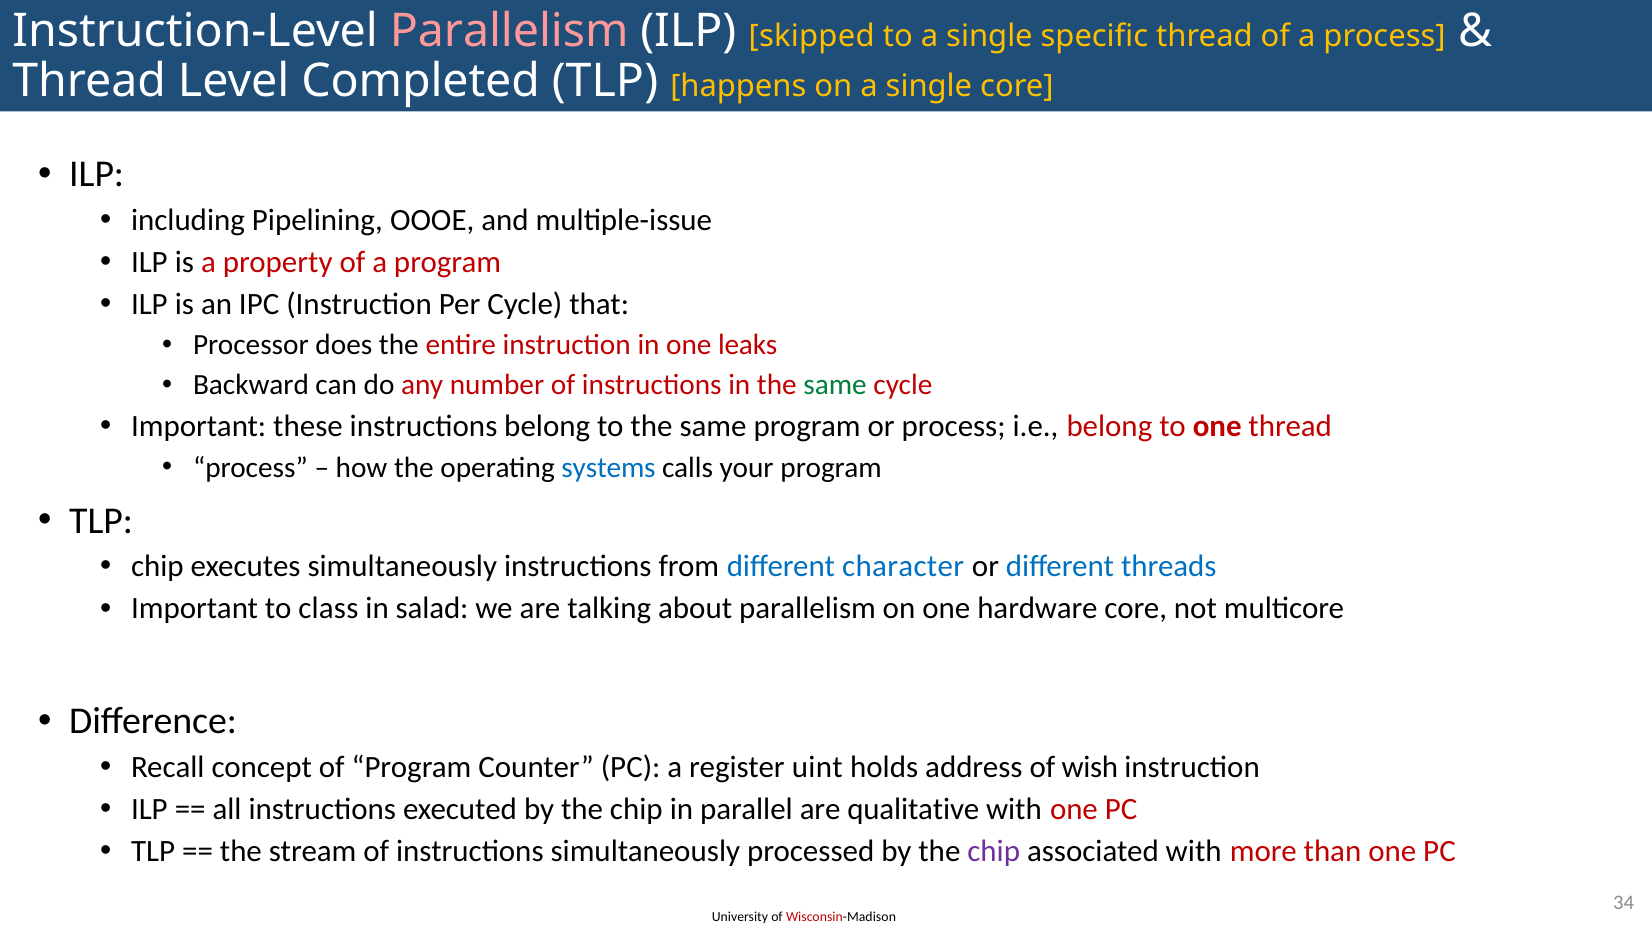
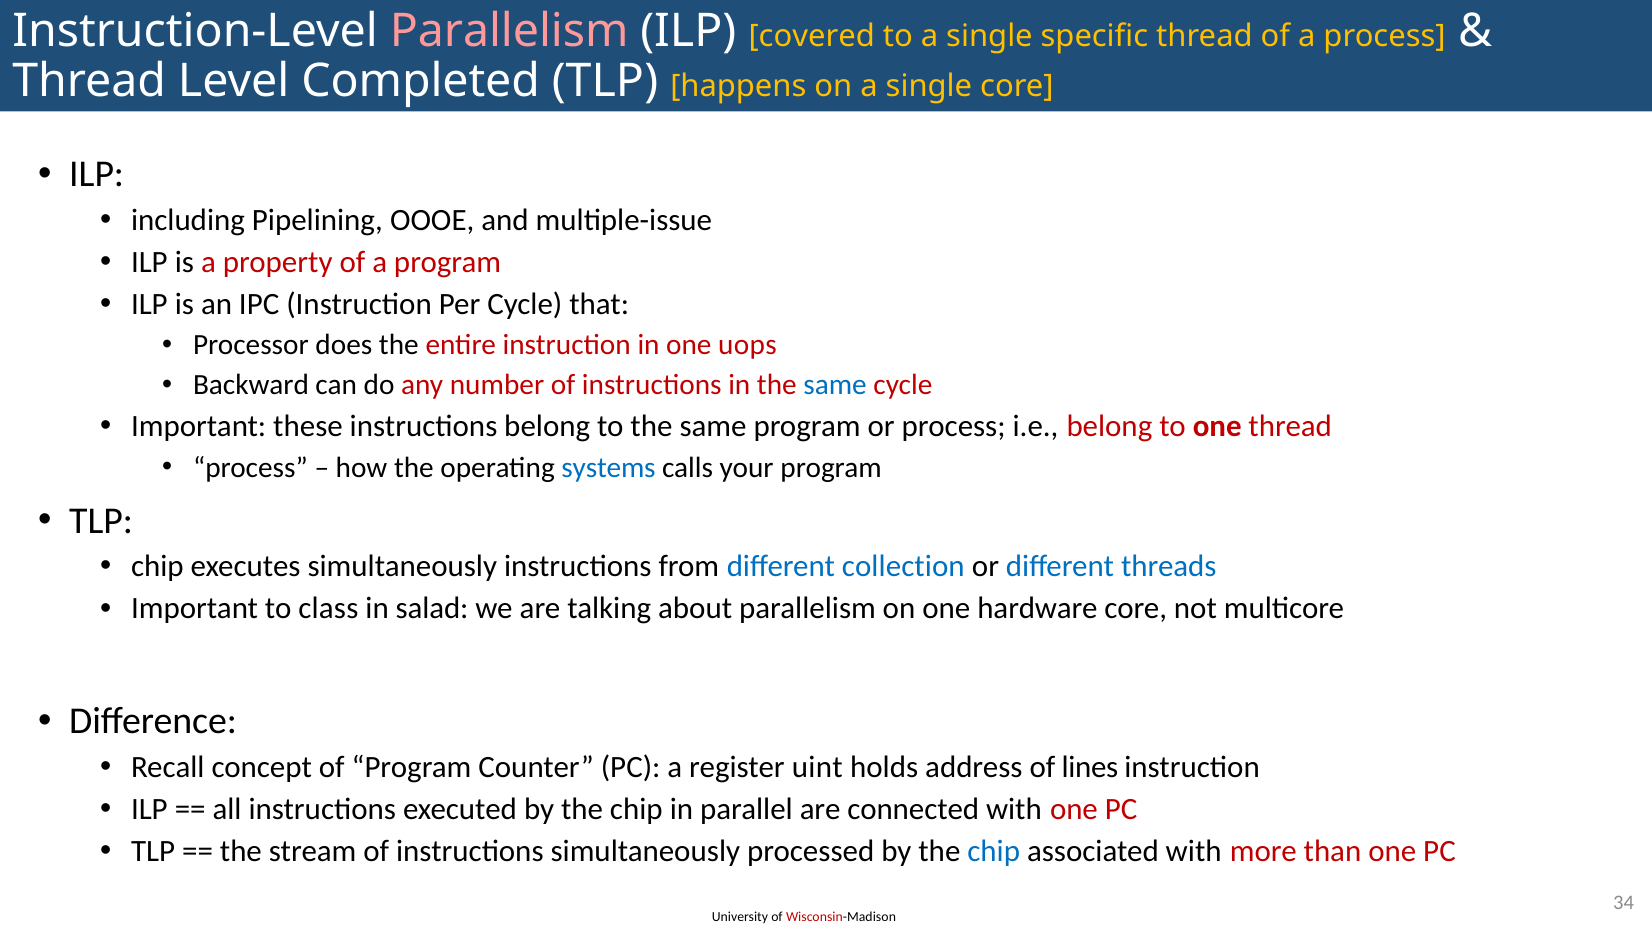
skipped: skipped -> covered (812, 36)
leaks: leaks -> uops (747, 345)
same colour: green -> blue (835, 385)
character: character -> collection (903, 567)
wish: wish -> lines (1090, 767)
qualitative: qualitative -> connected (913, 809)
chip colour: purple -> blue (994, 851)
